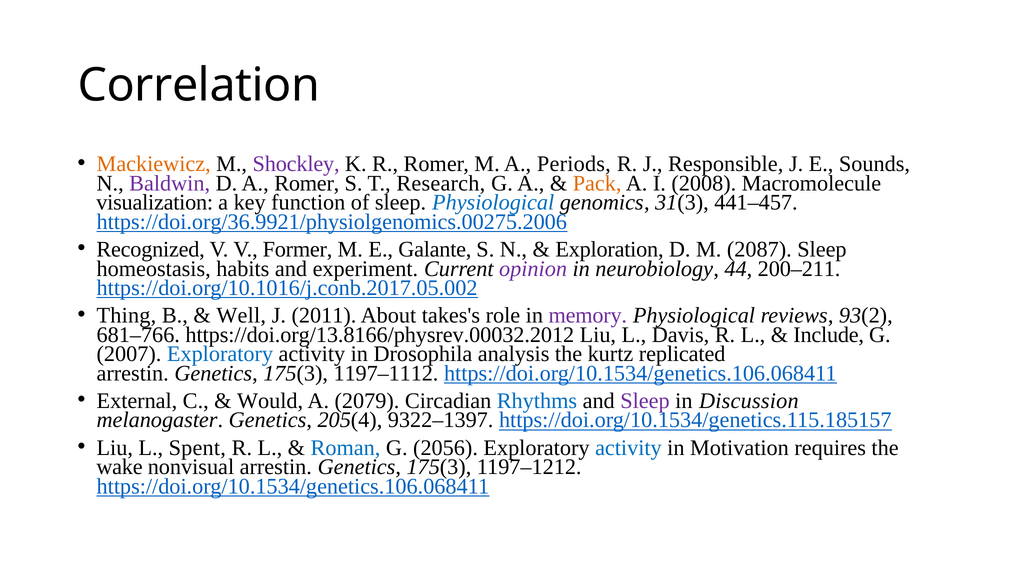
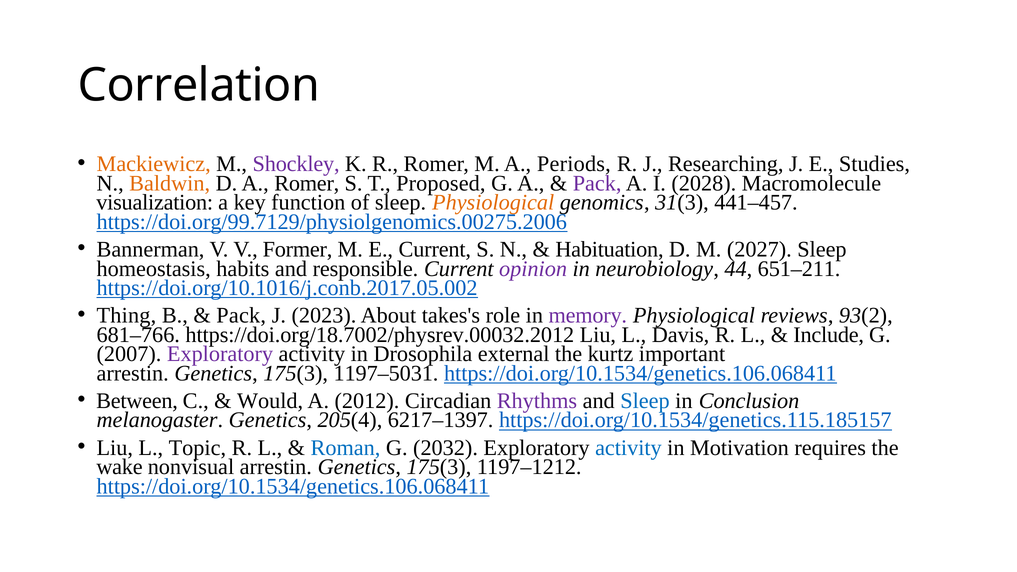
Responsible: Responsible -> Researching (726, 164)
Sounds: Sounds -> Studies (874, 164)
Baldwin colour: purple -> orange (170, 183)
Research: Research -> Proposed (441, 183)
Pack colour: orange -> purple (597, 183)
2008: 2008 -> 2028 (704, 183)
Physiological colour: blue -> orange (493, 203)
https://doi.org/36.9921/physiolgenomics.00275.2006: https://doi.org/36.9921/physiolgenomics.00275.2006 -> https://doi.org/99.7129/physiolgenomics.00275.2006 (332, 222)
Recognized: Recognized -> Bannerman (151, 249)
E Galante: Galante -> Current (435, 249)
Exploration: Exploration -> Habituation (609, 249)
2087: 2087 -> 2027 (759, 249)
experiment: experiment -> responsible (365, 269)
200–211: 200–211 -> 651–211 (799, 269)
Well: Well -> Pack (241, 316)
2011: 2011 -> 2023 (324, 316)
https://doi.org/13.8166/physrev.00032.2012: https://doi.org/13.8166/physrev.00032.2012 -> https://doi.org/18.7002/physrev.00032.2012 (380, 335)
Exploratory colour: blue -> purple (220, 354)
analysis: analysis -> external (514, 354)
replicated: replicated -> important (682, 354)
1197–1112: 1197–1112 -> 1197–5031 (386, 373)
External: External -> Between (137, 401)
2079: 2079 -> 2012 (367, 401)
Rhythms colour: blue -> purple (537, 401)
Sleep colour: purple -> blue (645, 401)
Discussion: Discussion -> Conclusion (749, 401)
9322–1397: 9322–1397 -> 6217–1397 (441, 420)
Spent: Spent -> Topic (197, 448)
2056: 2056 -> 2032 (446, 448)
